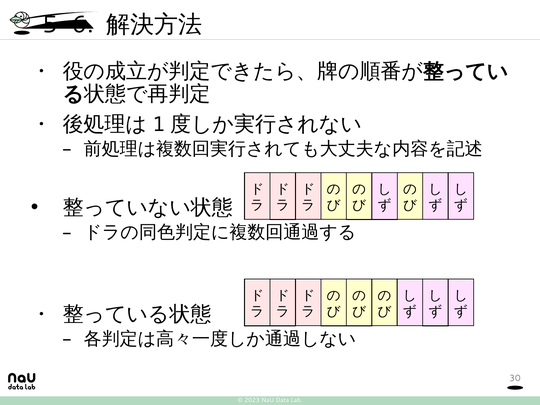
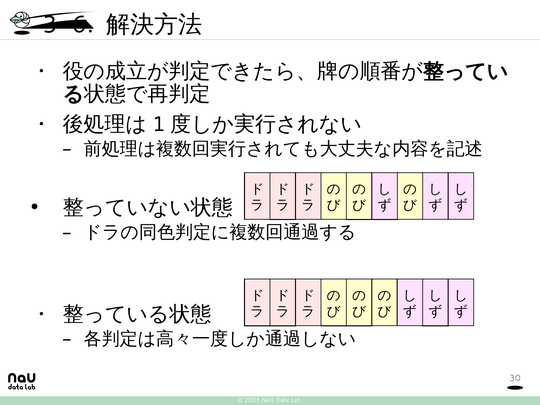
5-6: 5-6 -> 3-6 (68, 25)
